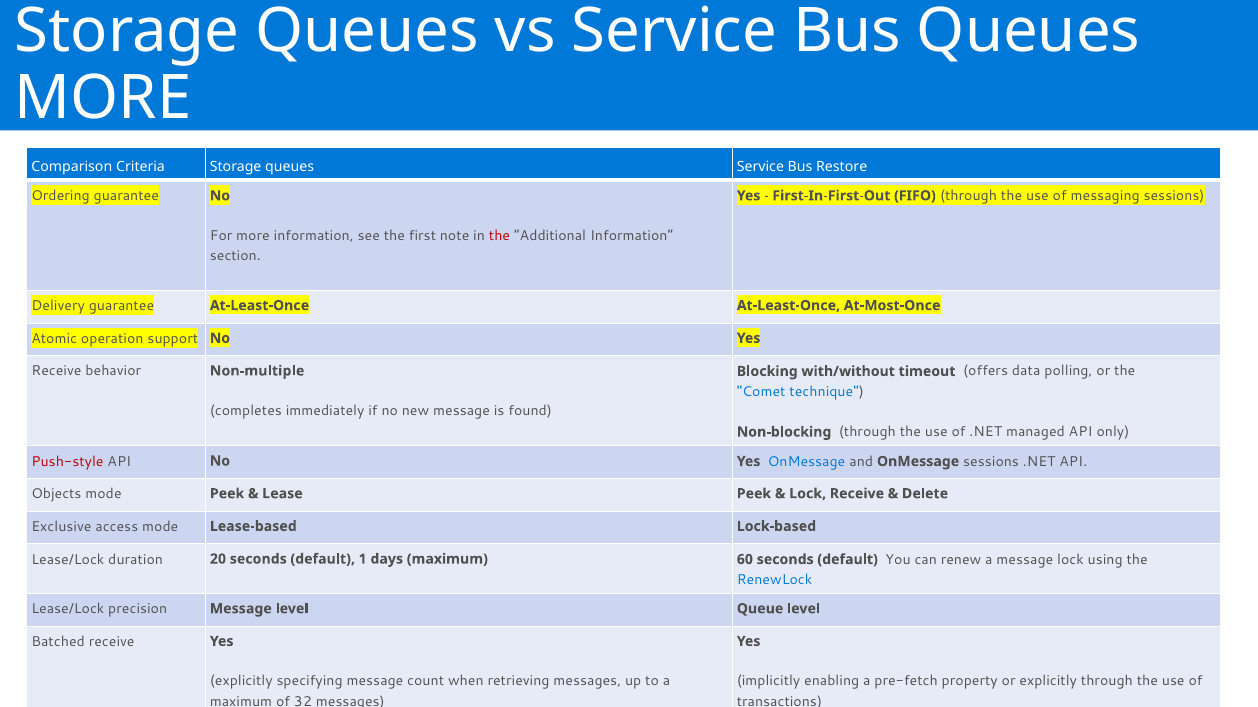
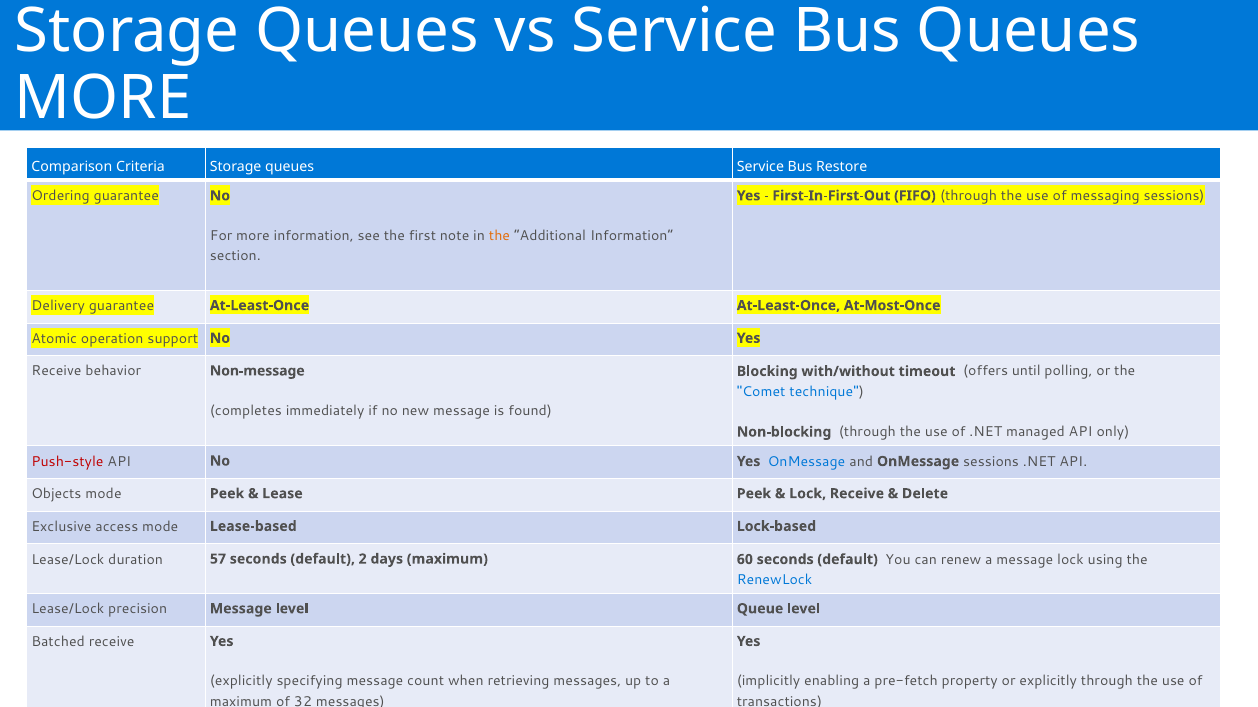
the colour: red -> orange (499, 236)
Non-multiple: Non-multiple -> Non-message (257, 371)
data: data -> until (1026, 372)
20: 20 -> 57 (218, 559)
1: 1 -> 2 (363, 559)
